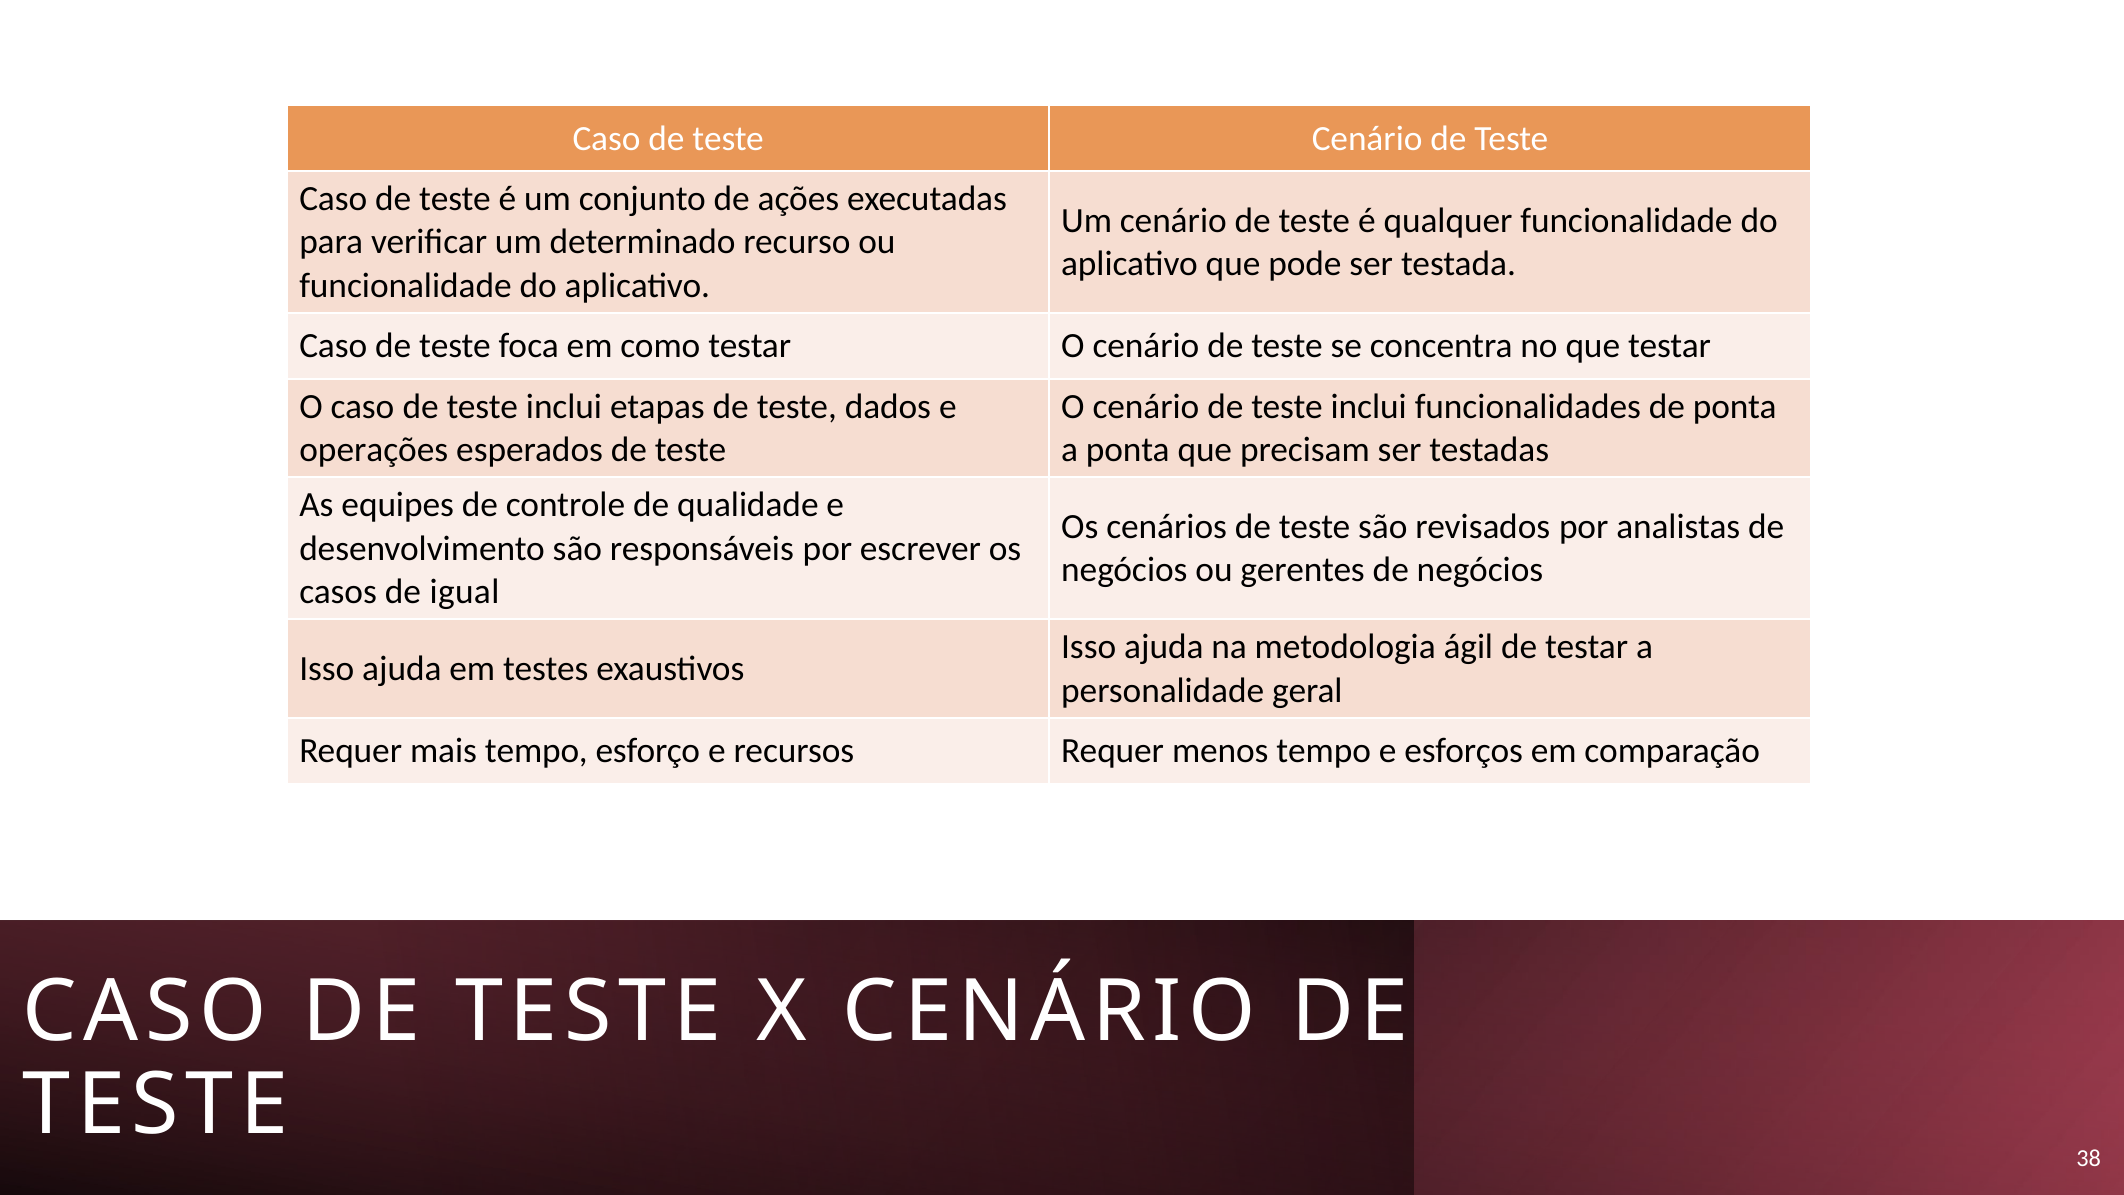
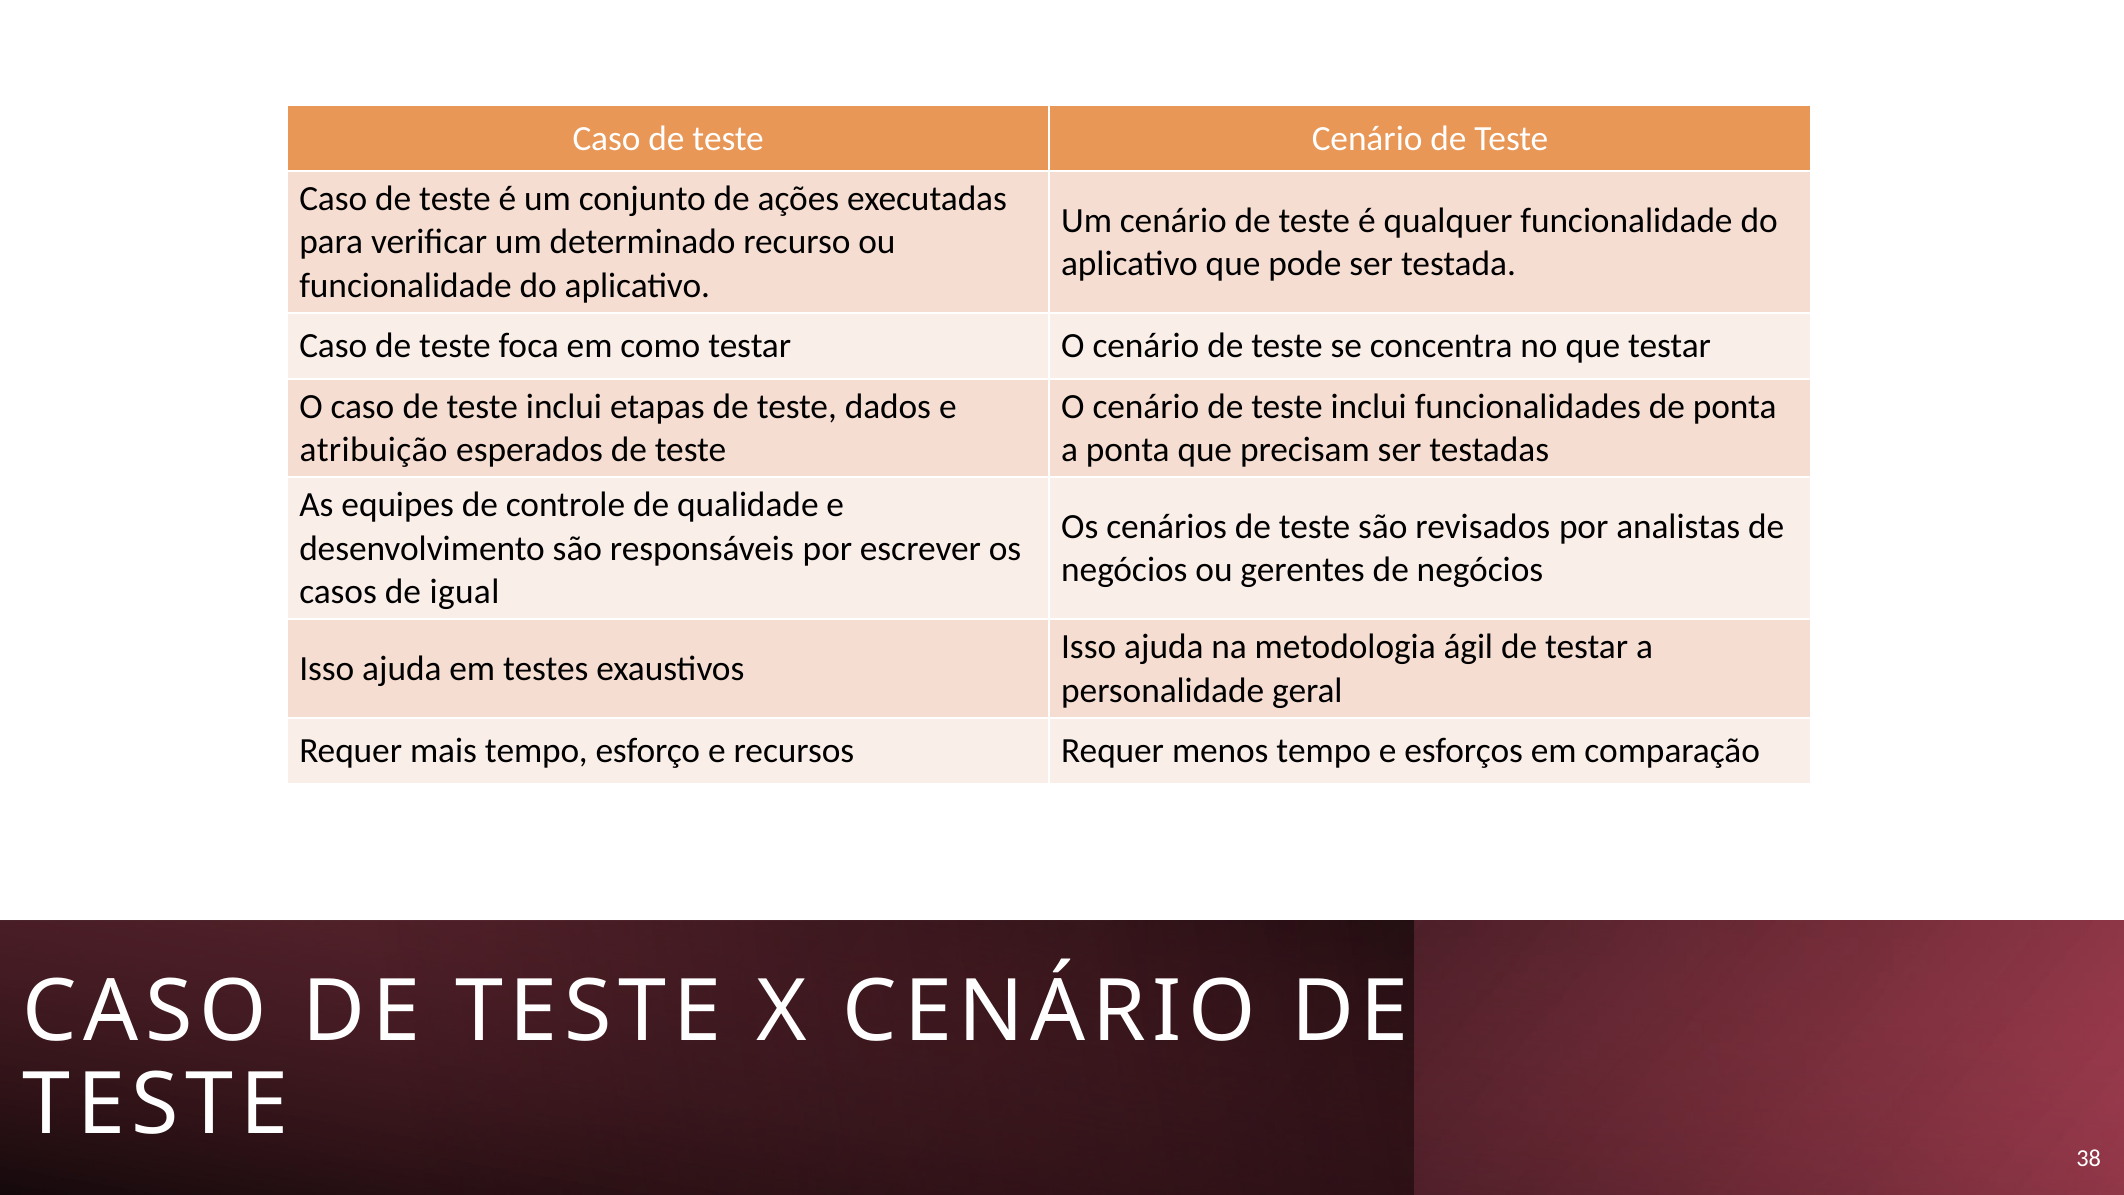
operações: operações -> atribuição (374, 450)
